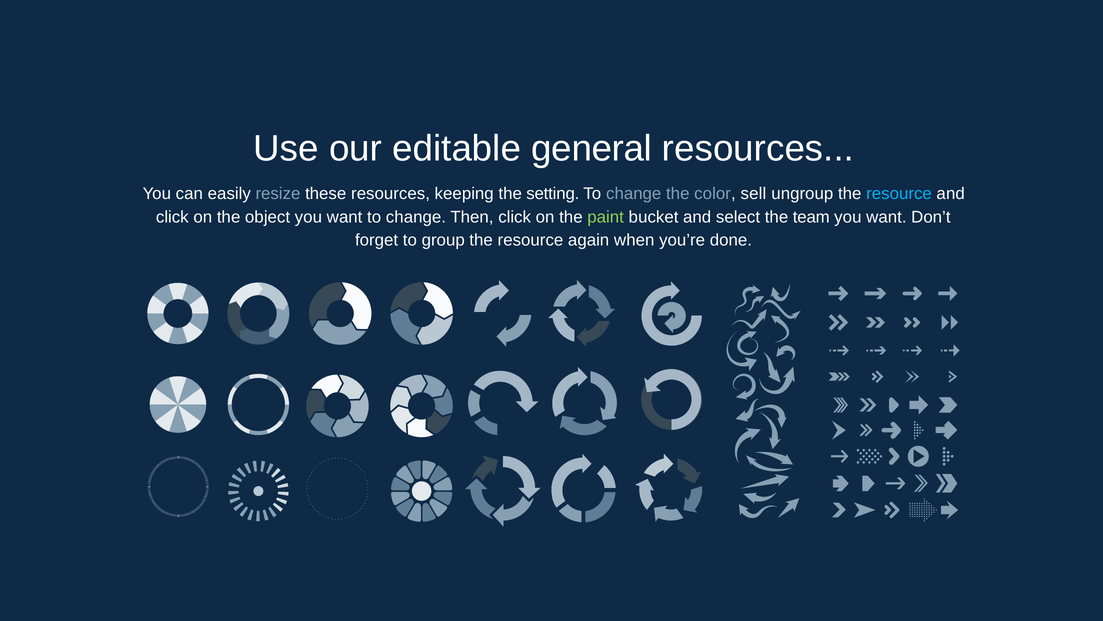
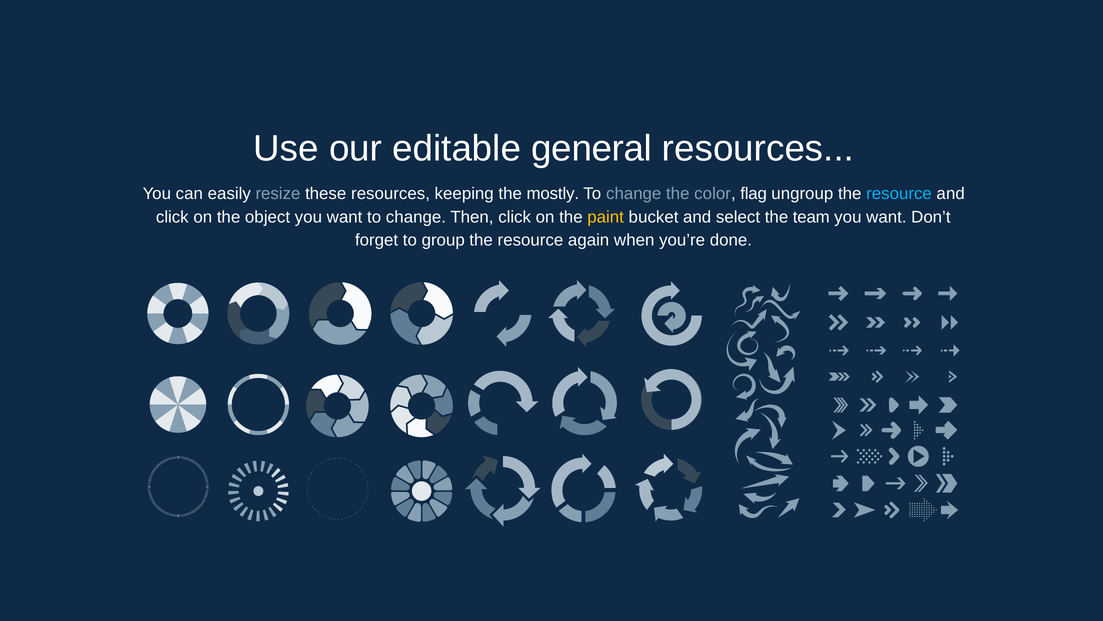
setting: setting -> mostly (553, 194)
sell: sell -> flag (754, 194)
paint colour: light green -> yellow (606, 217)
